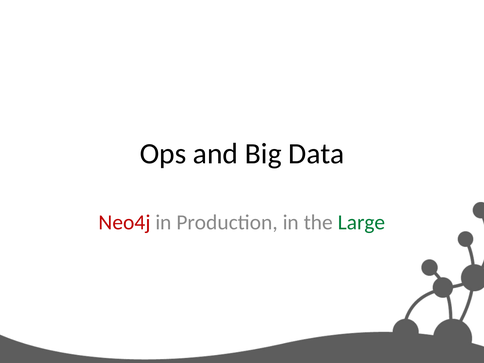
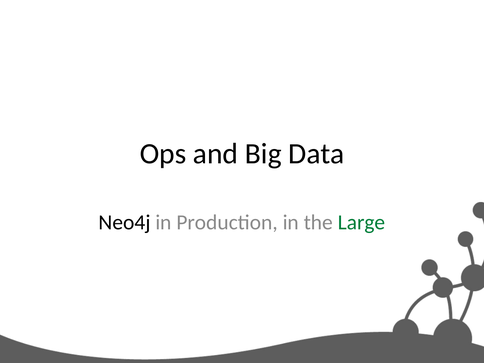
Neo4j colour: red -> black (125, 223)
